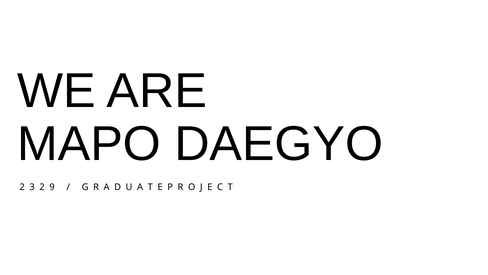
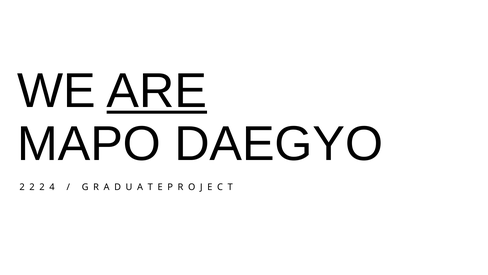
ARE underline: none -> present (157, 91)
3: 3 -> 2 (32, 187)
9: 9 -> 4 (52, 187)
